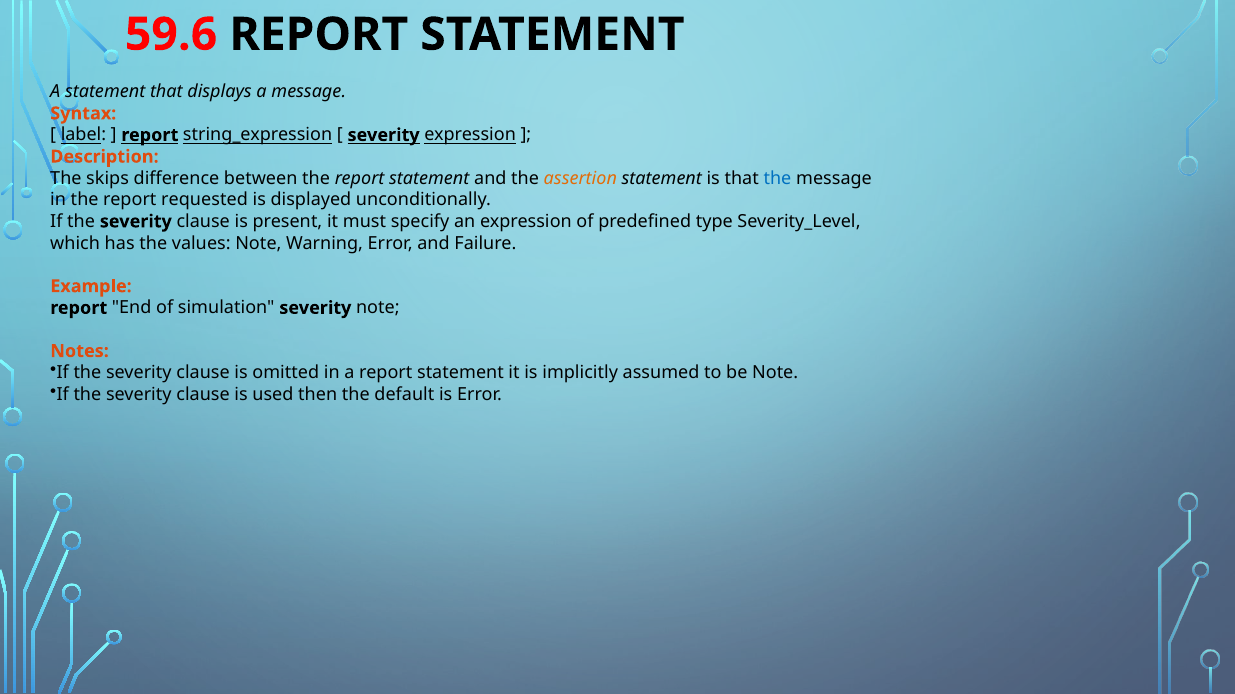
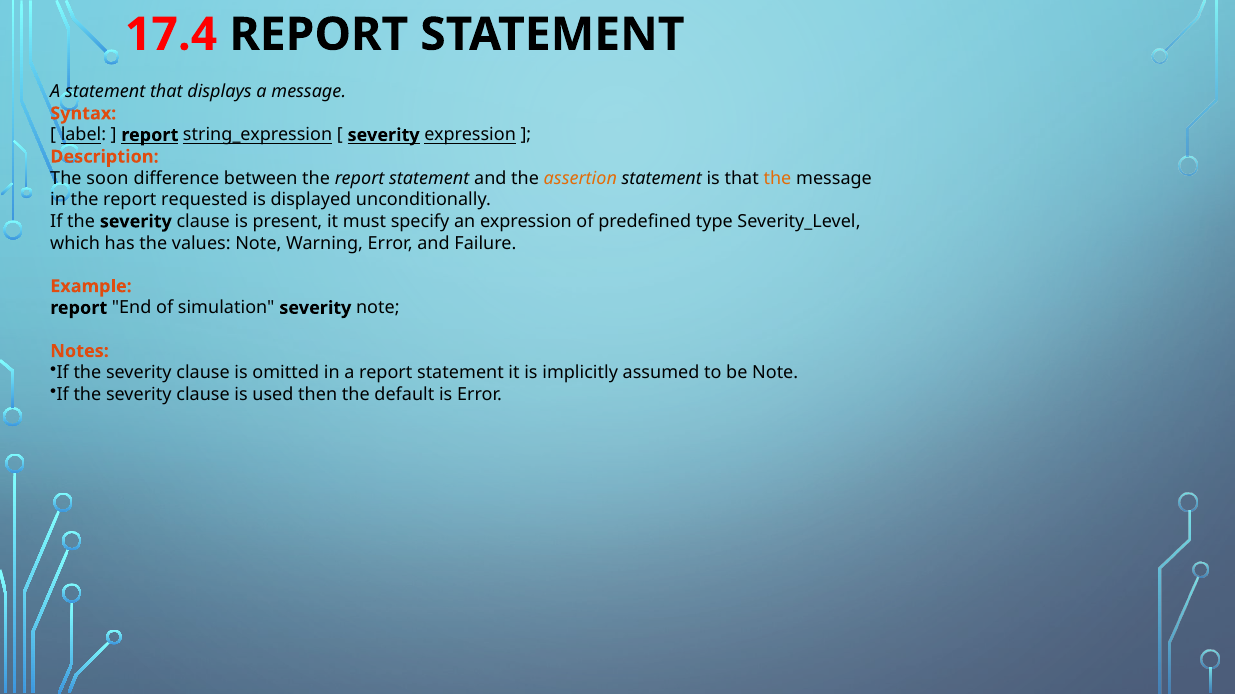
59.6: 59.6 -> 17.4 (171, 35)
skips: skips -> soon (107, 178)
the colour: blue -> orange (777, 178)
